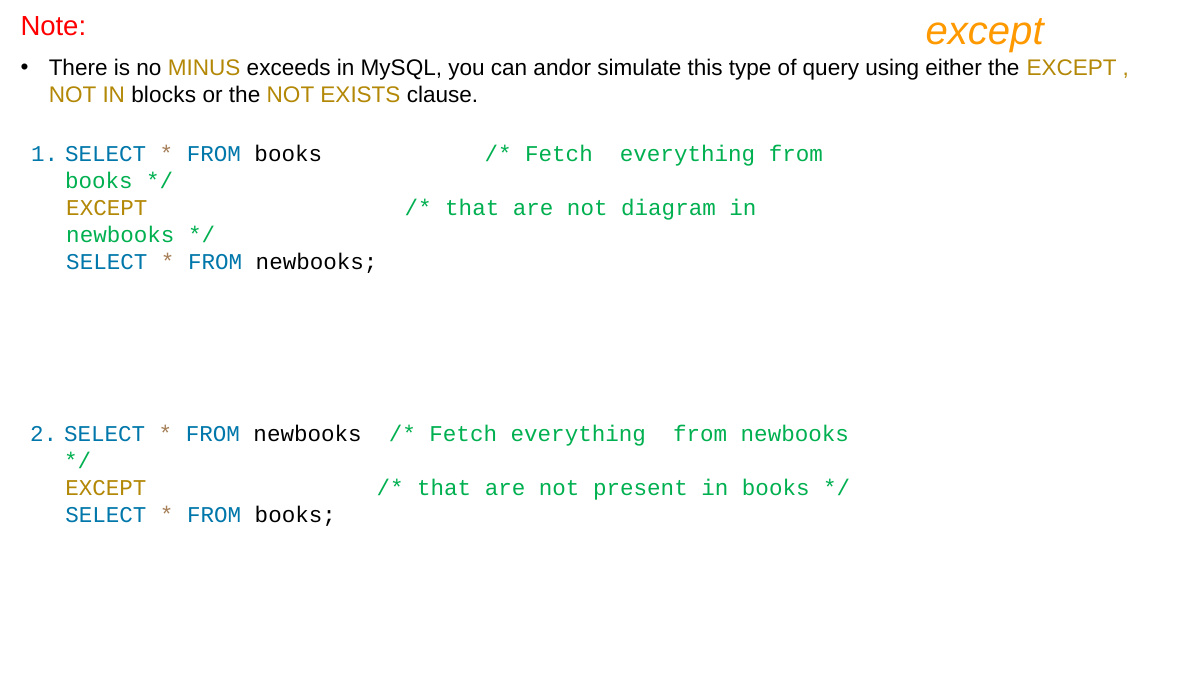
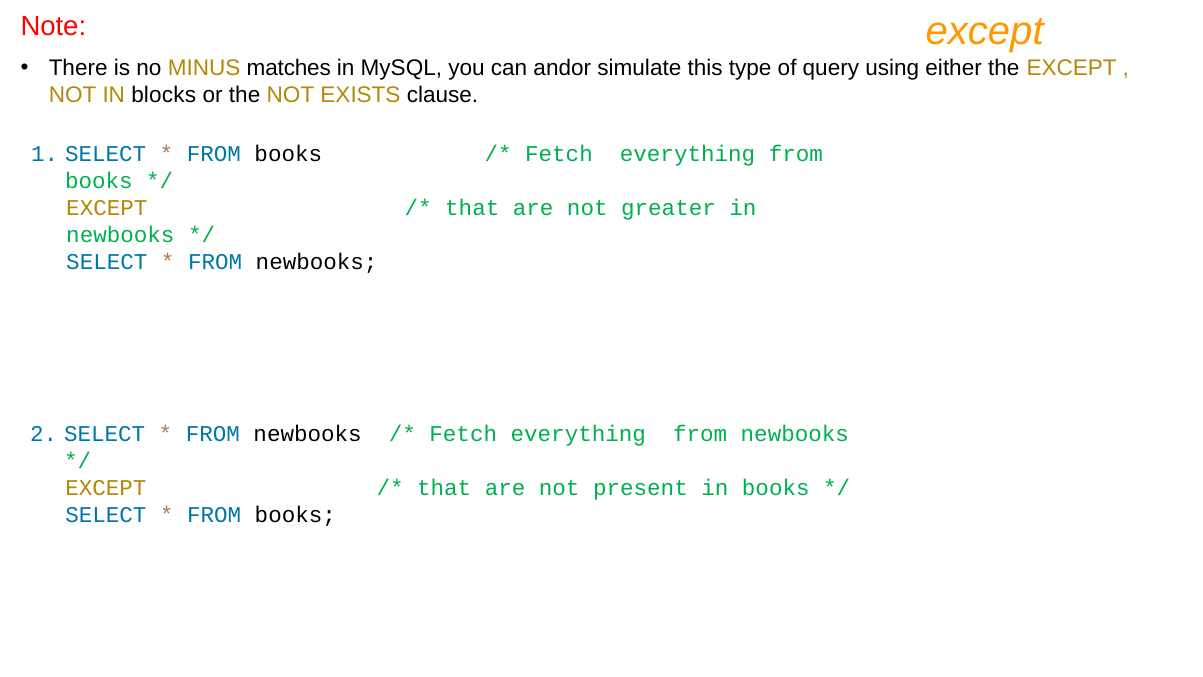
exceeds: exceeds -> matches (289, 68)
diagram: diagram -> greater (668, 208)
